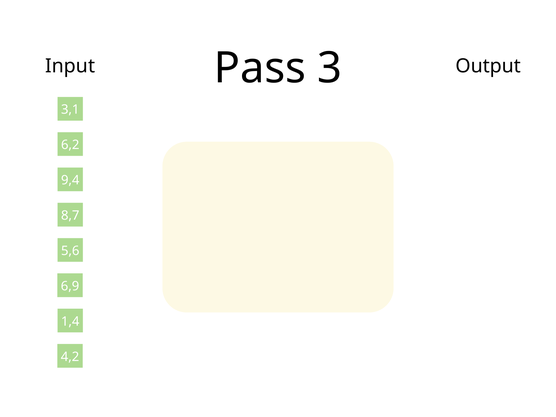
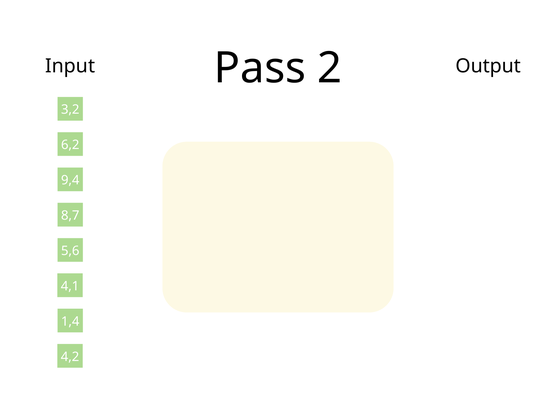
3: 3 -> 2 (330, 68)
3,1: 3,1 -> 3,2 (70, 110)
6,9: 6,9 -> 4,1 (70, 286)
